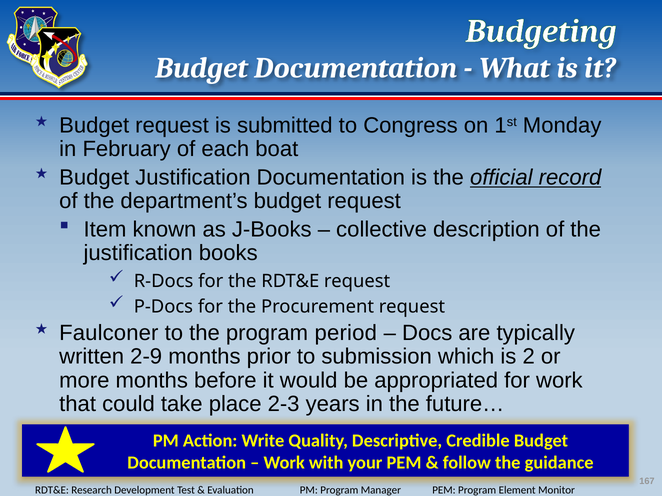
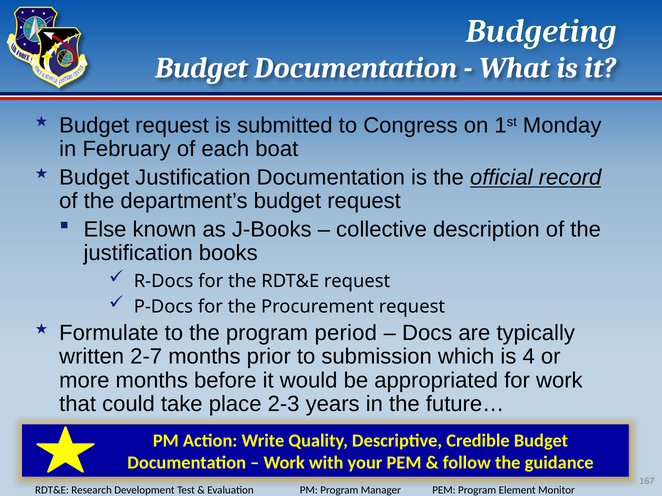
Item: Item -> Else (105, 230)
Faulconer: Faulconer -> Formulate (109, 333)
2-9: 2-9 -> 2-7 (146, 357)
2: 2 -> 4 (529, 357)
